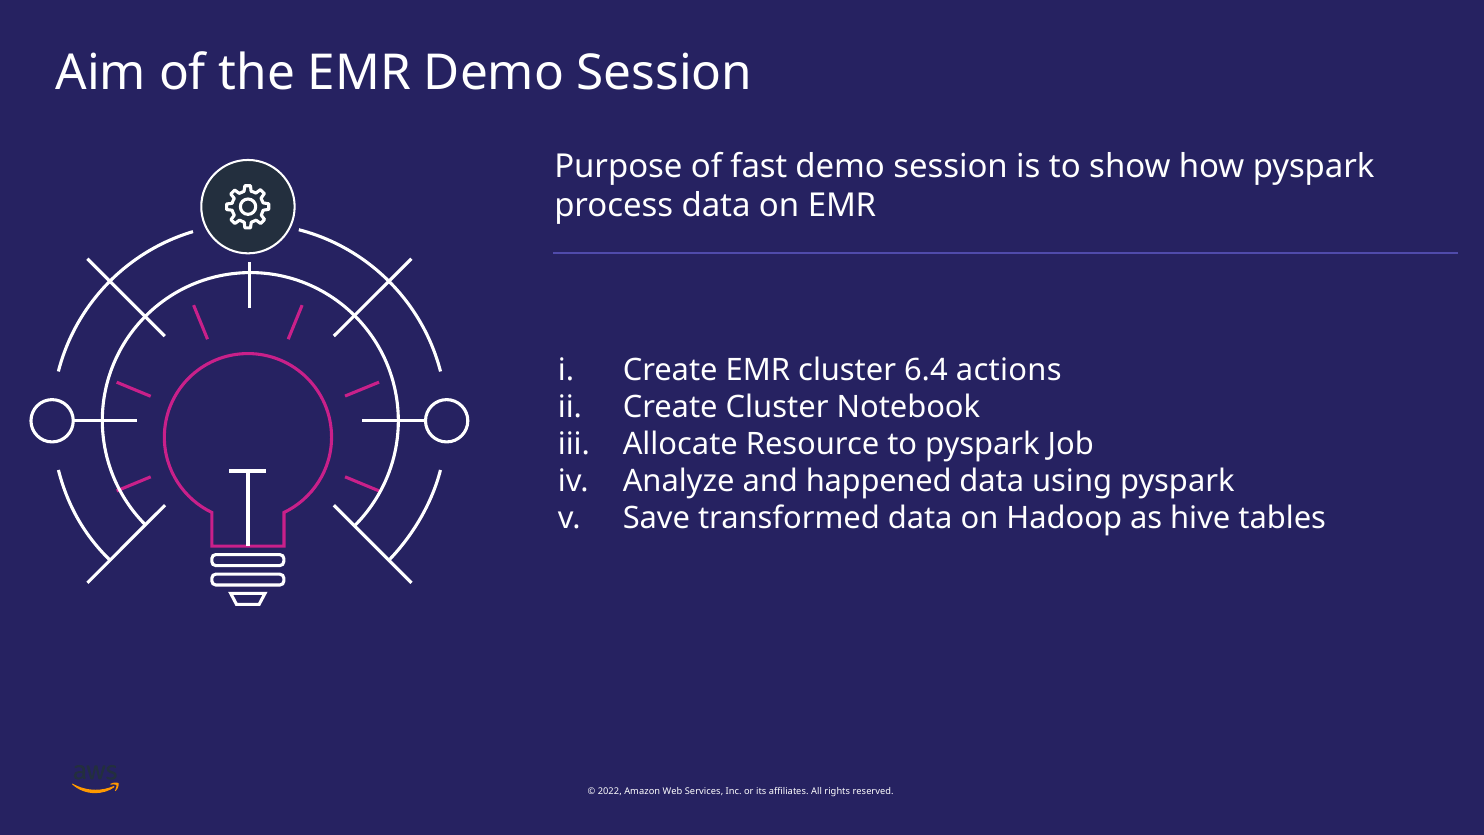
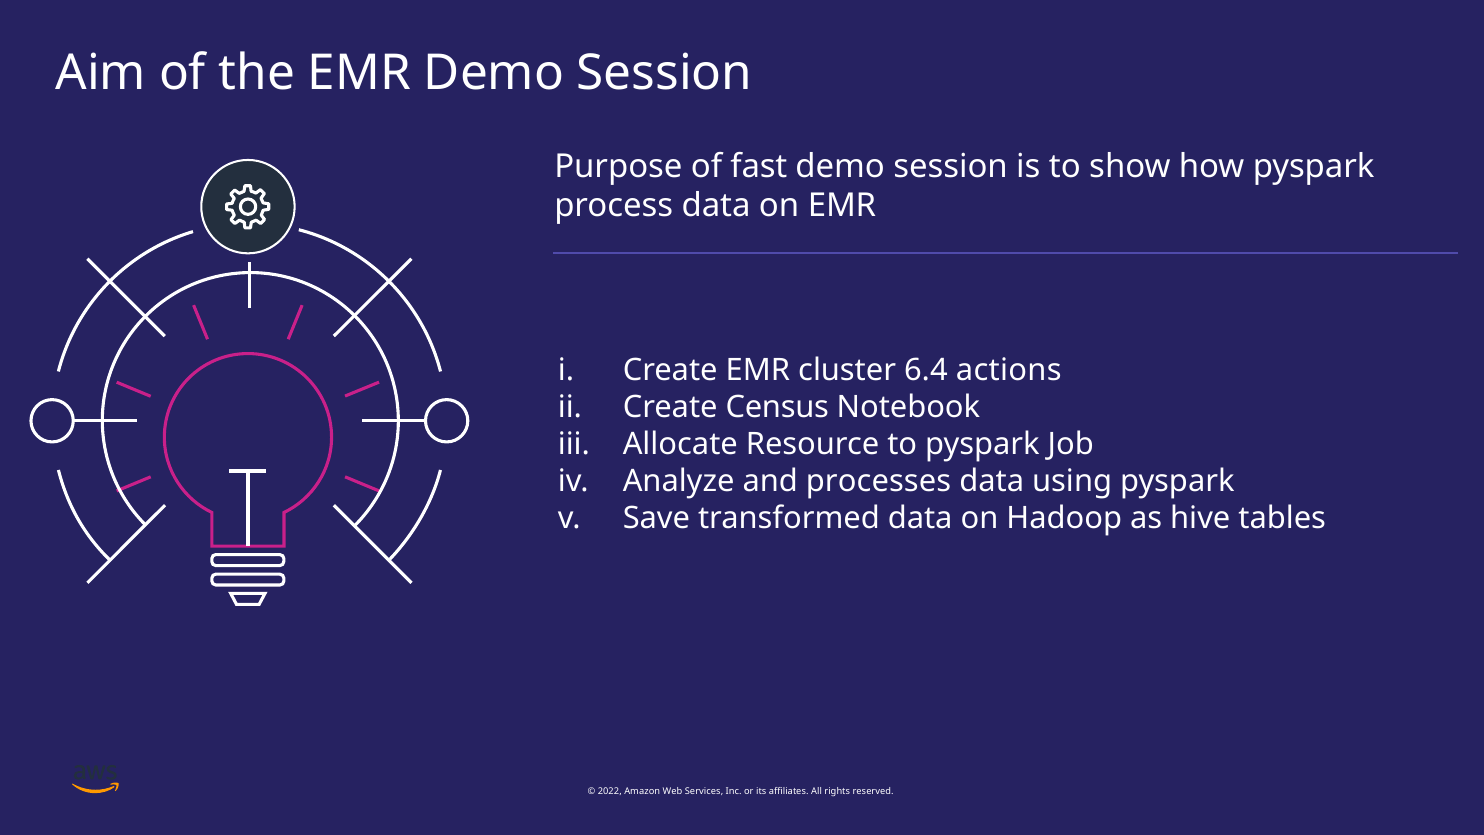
Create Cluster: Cluster -> Census (777, 407)
happened: happened -> processes (878, 482)
